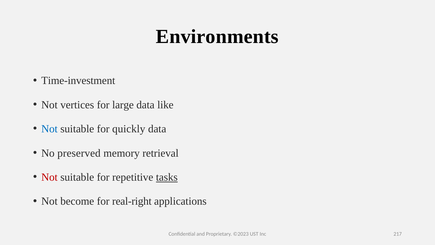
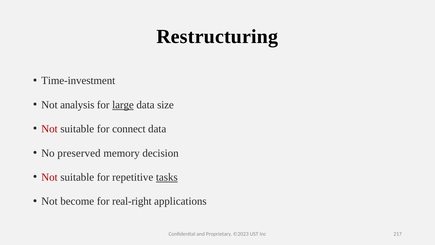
Environments: Environments -> Restructuring (217, 37)
vertices: vertices -> analysis (77, 105)
large underline: none -> present (123, 105)
like: like -> size (165, 105)
Not colour: blue -> red (49, 129)
quickly: quickly -> connect (129, 129)
retrieval: retrieval -> decision (161, 153)
